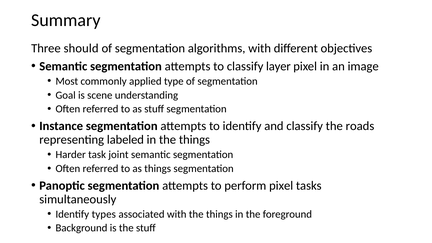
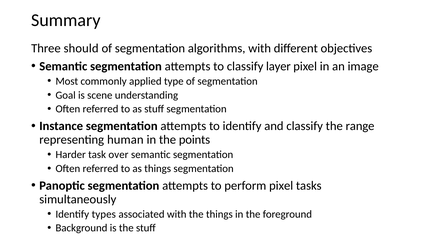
roads: roads -> range (360, 126)
labeled: labeled -> human (125, 140)
in the things: things -> points (195, 140)
joint: joint -> over (118, 155)
